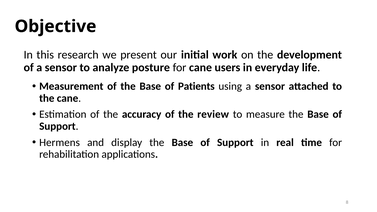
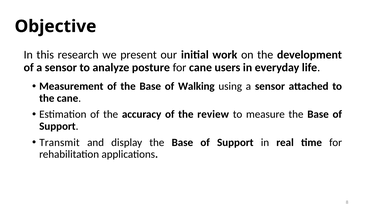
Patients: Patients -> Walking (196, 86)
Hermens: Hermens -> Transmit (59, 142)
